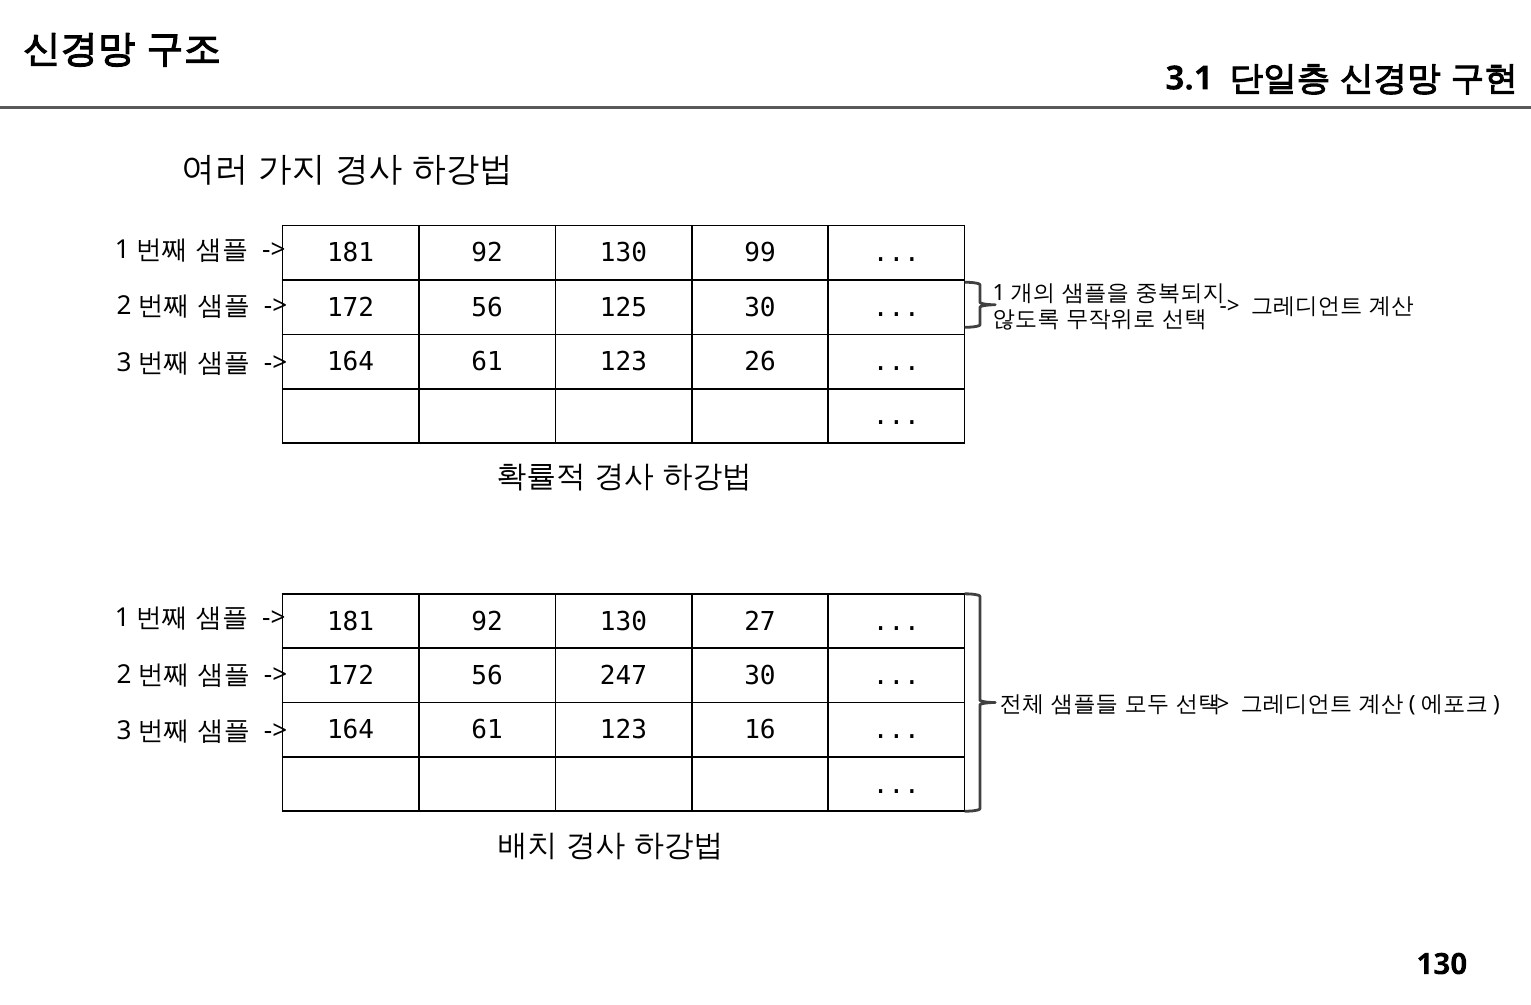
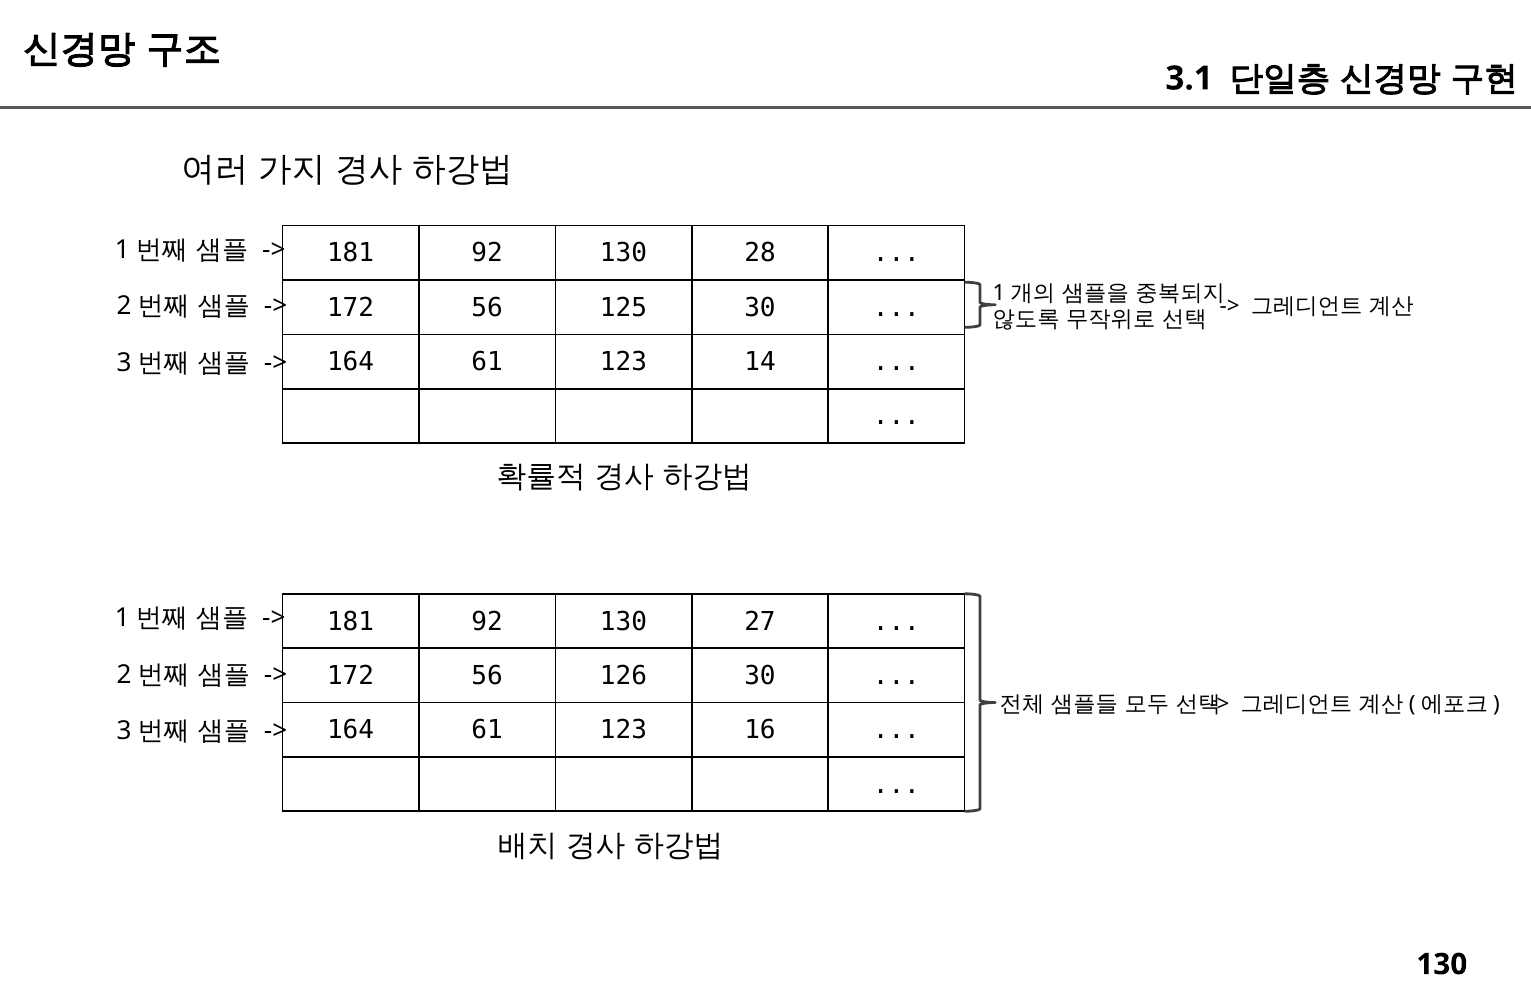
99: 99 -> 28 (760, 253)
26: 26 -> 14 (760, 362)
247: 247 -> 126 (623, 676)
